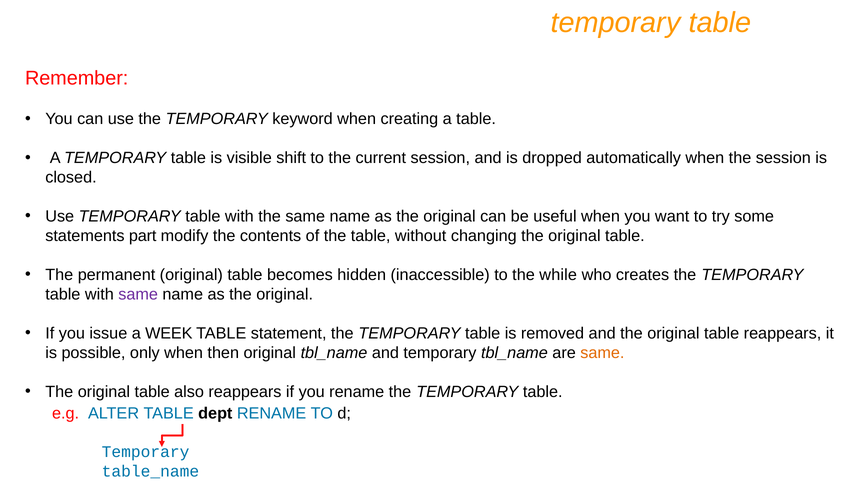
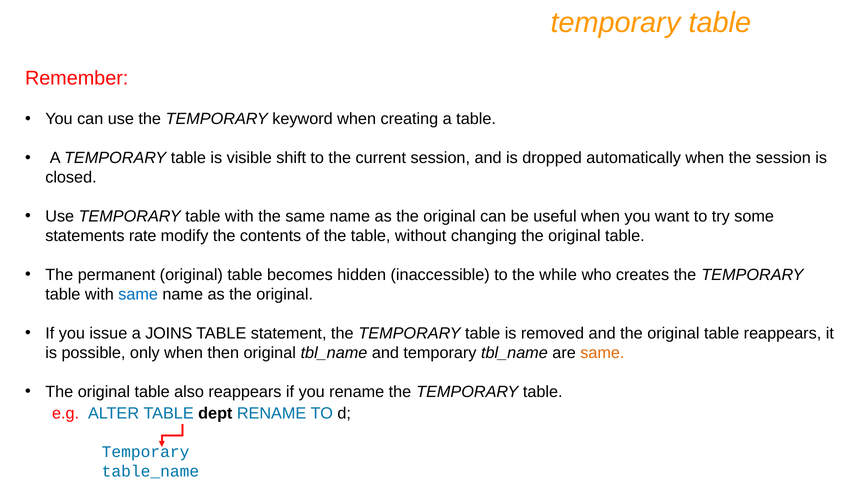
part: part -> rate (143, 236)
same colour: purple -> blue (138, 294)
WEEK: WEEK -> JOINS (169, 333)
